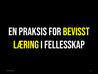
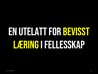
PRAKSIS: PRAKSIS -> UTELATT (33, 31)
